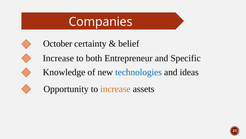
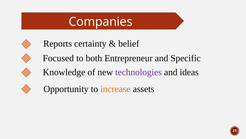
October: October -> Reports (58, 44)
Increase: Increase -> Focused (58, 58)
technologies colour: blue -> purple (139, 72)
